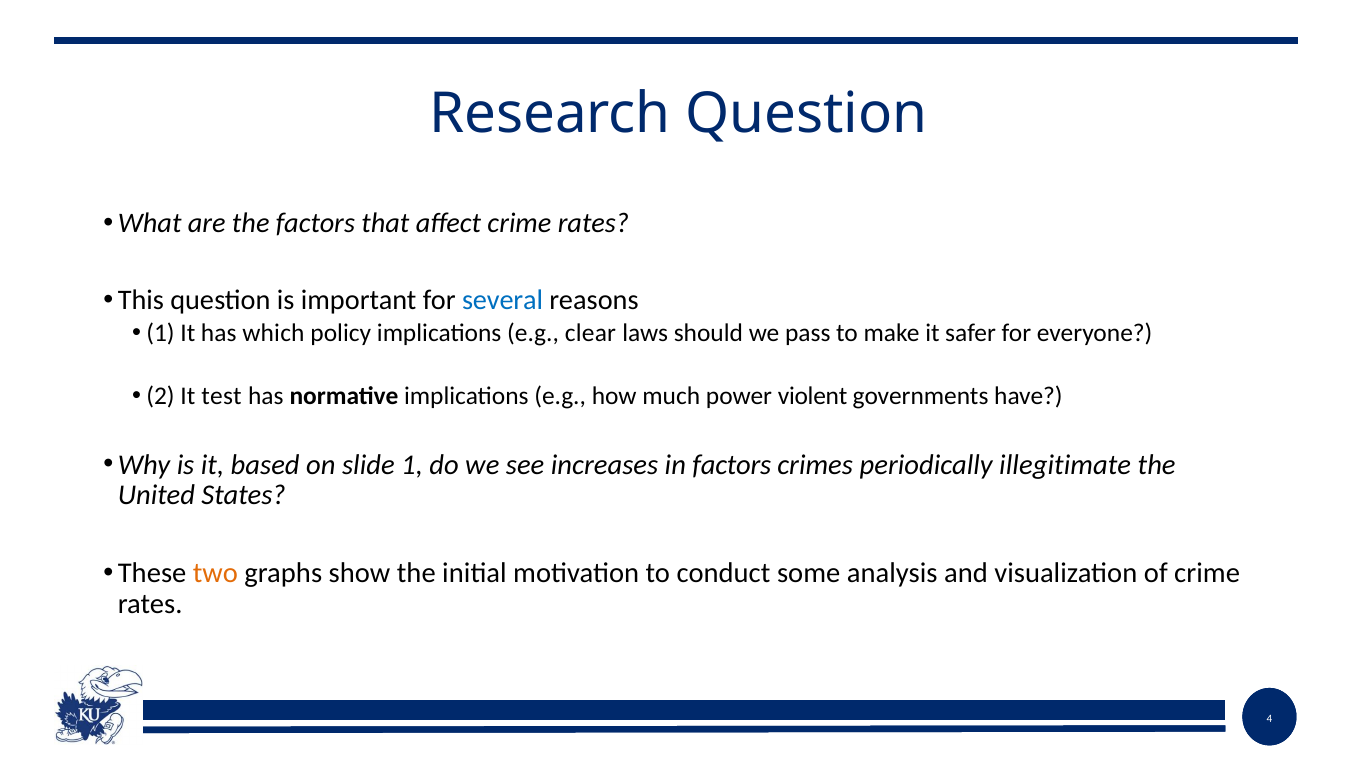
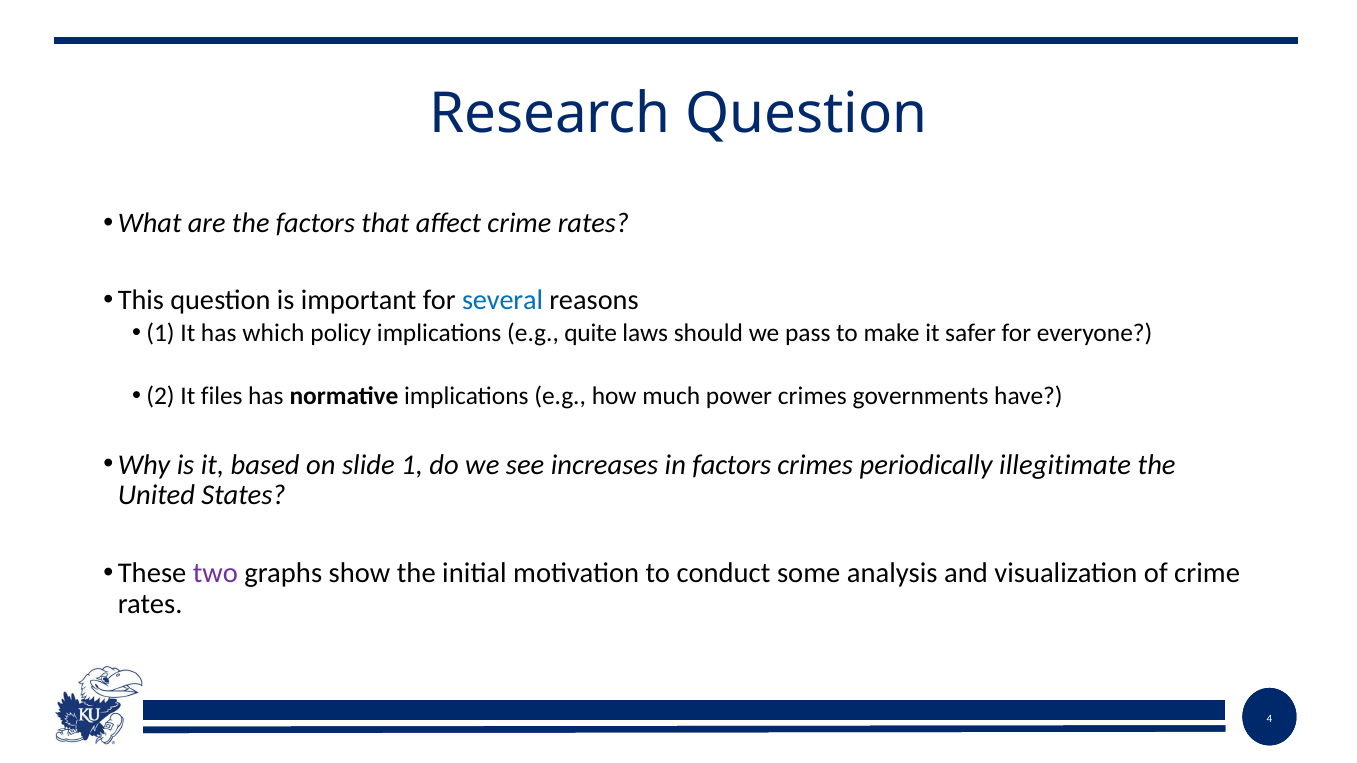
clear: clear -> quite (591, 333)
test: test -> files (222, 396)
power violent: violent -> crimes (812, 396)
two colour: orange -> purple (215, 573)
